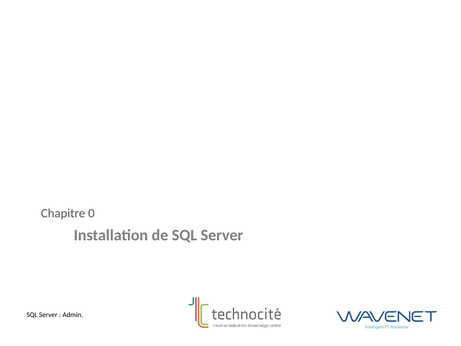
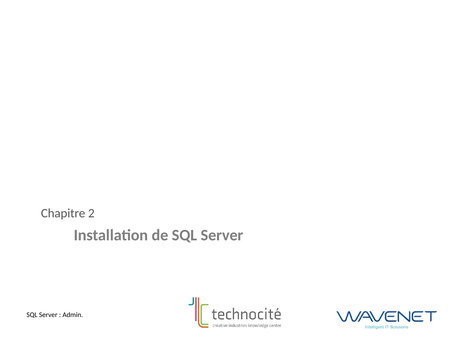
0: 0 -> 2 (91, 213)
